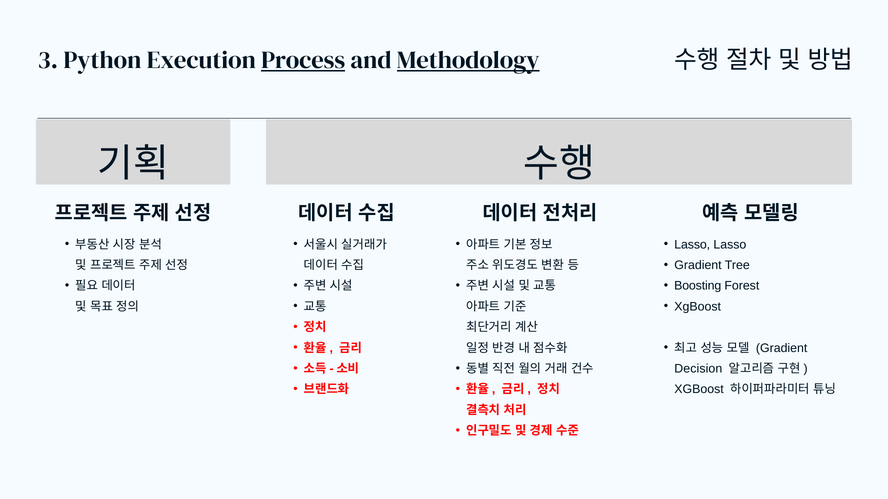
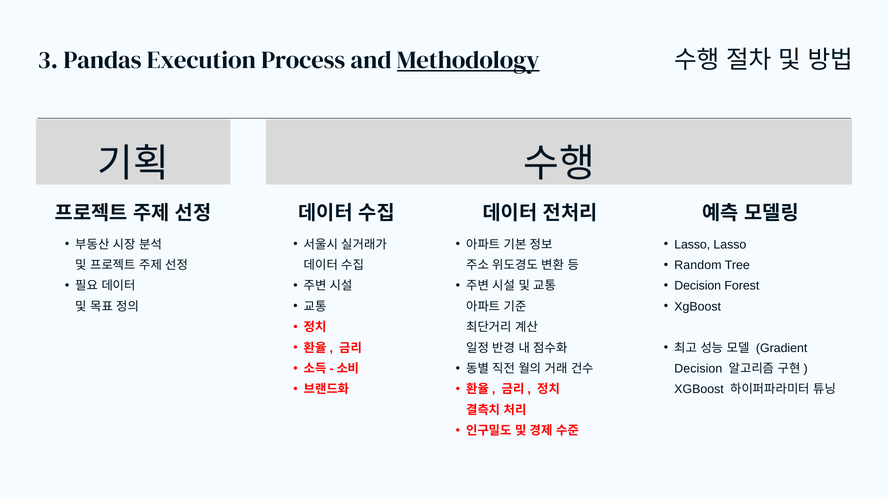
Python: Python -> Pandas (102, 60)
Process underline: present -> none (303, 60)
Gradient: Gradient -> Random (698, 265)
Boosting: Boosting -> Decision (698, 286)
